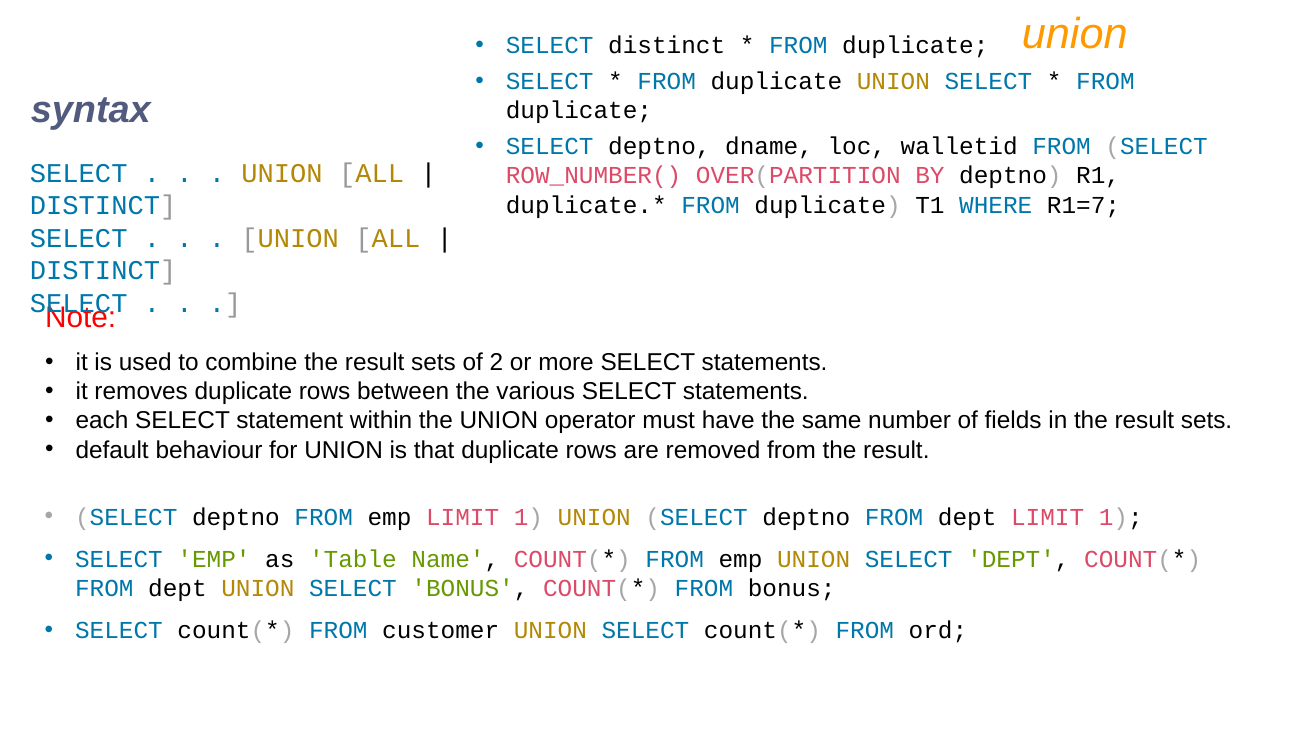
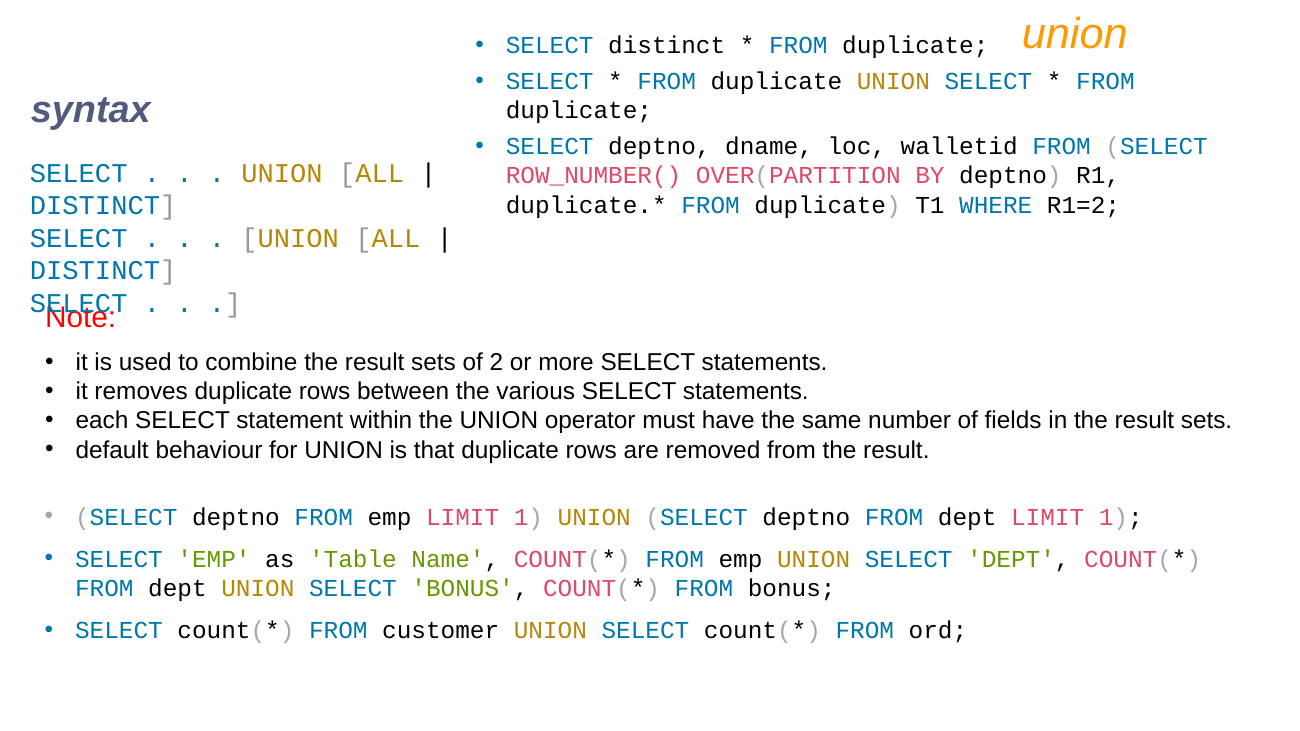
R1=7: R1=7 -> R1=2 (1083, 205)
